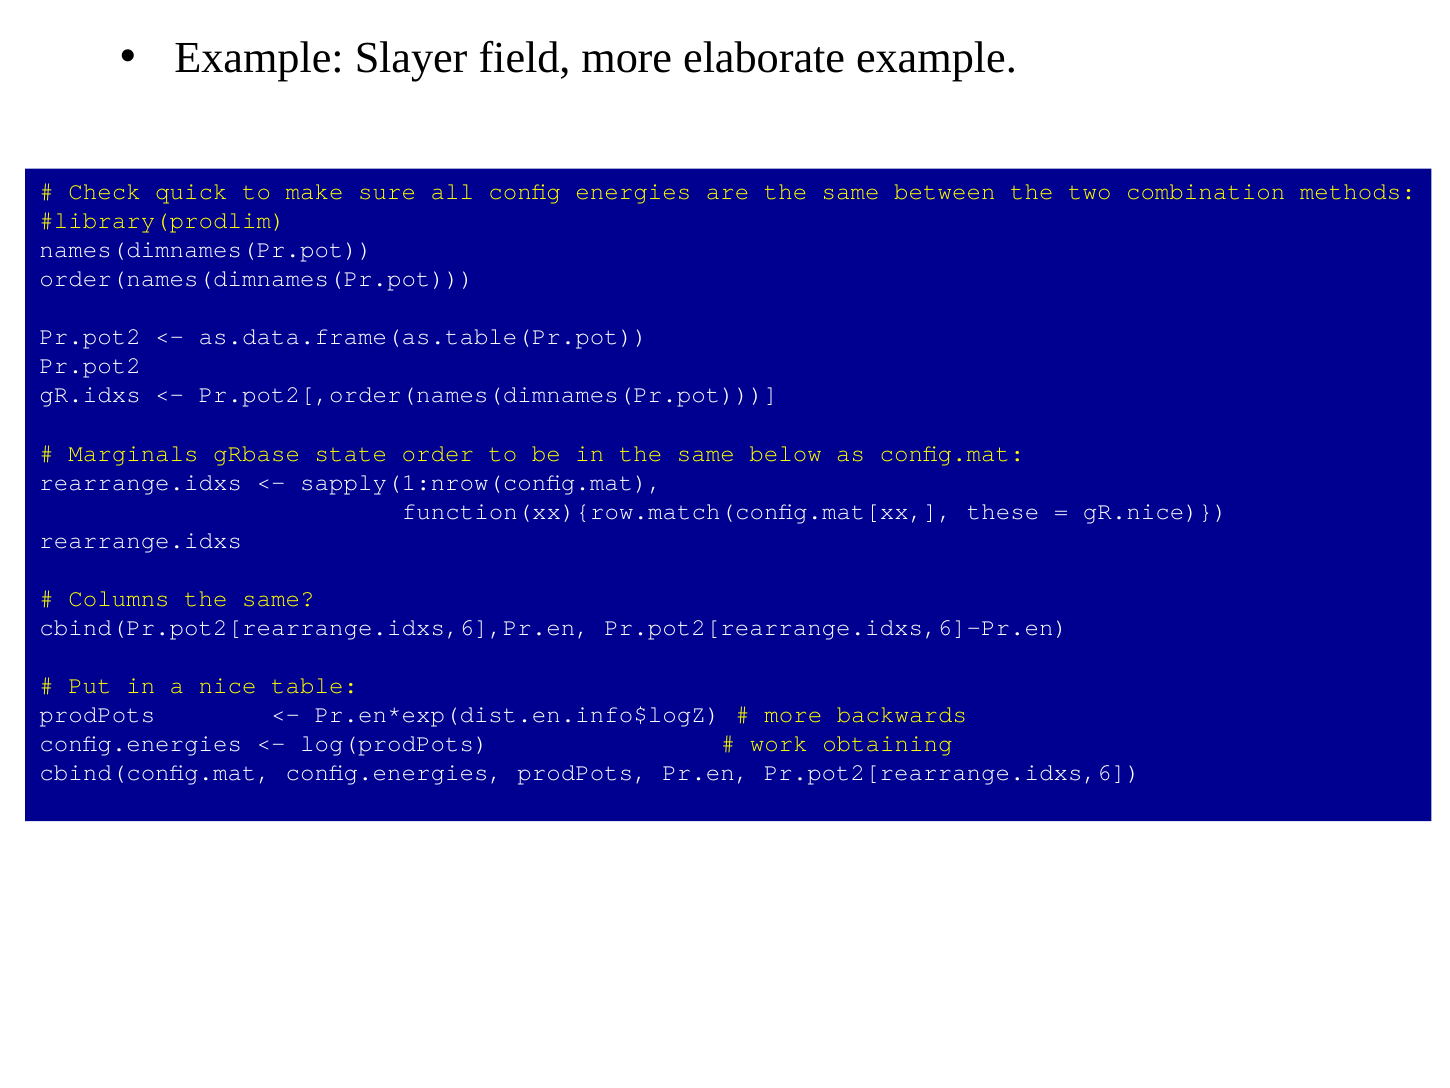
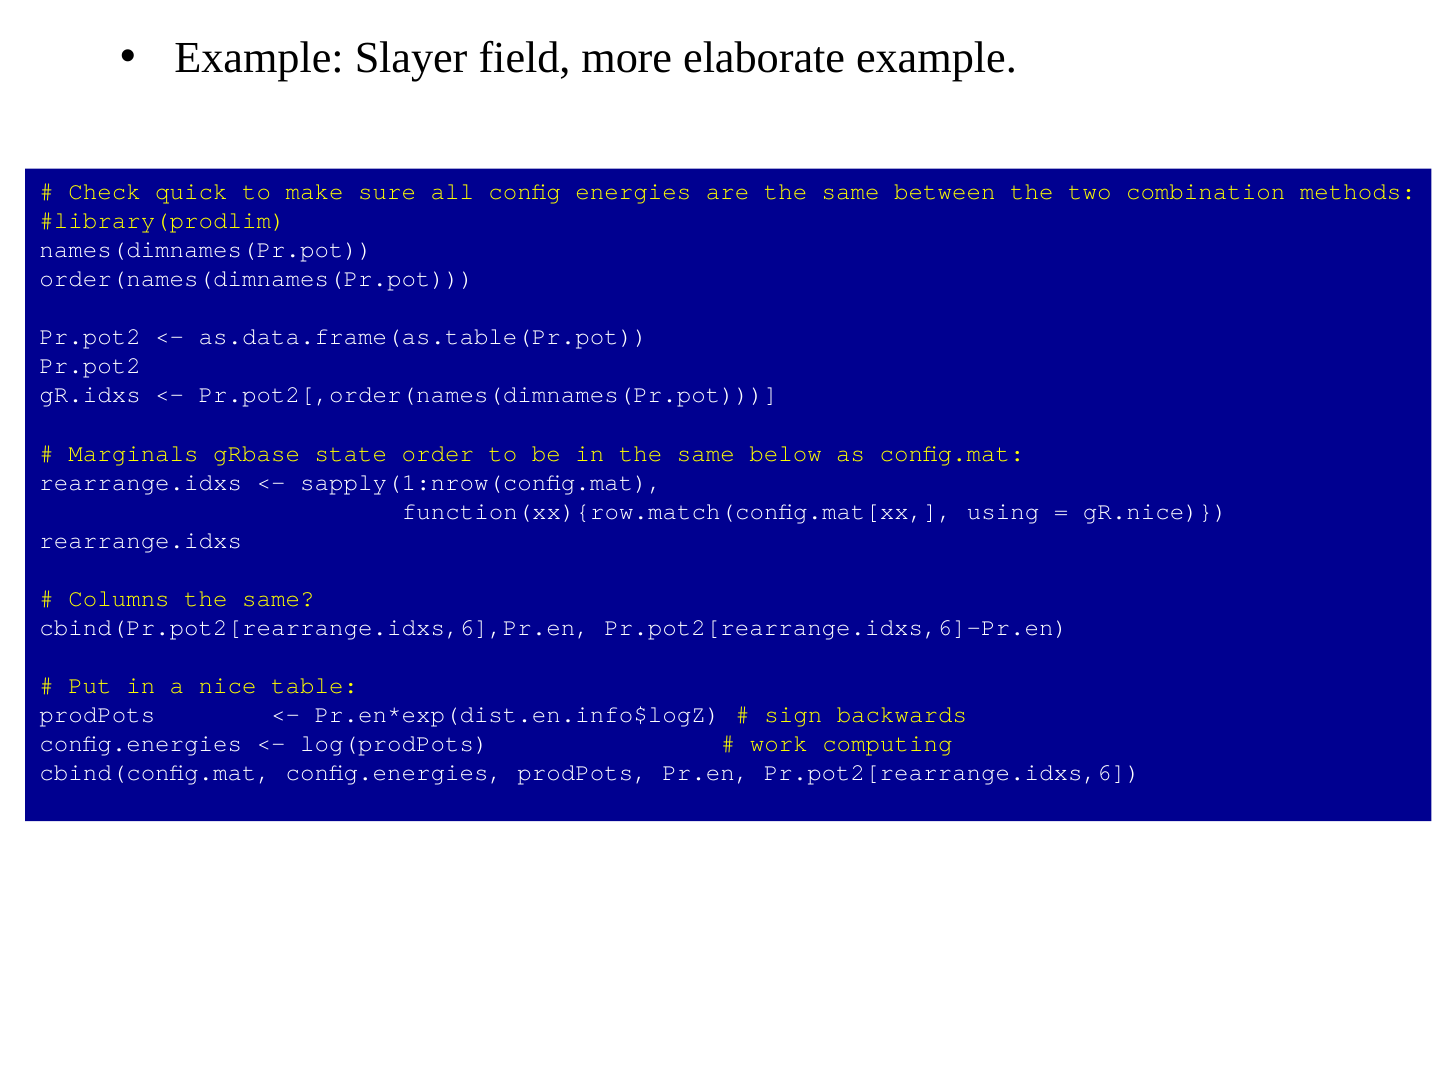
these: these -> using (1003, 511)
more: more -> sign (793, 714)
obtaining: obtaining -> computing (887, 743)
